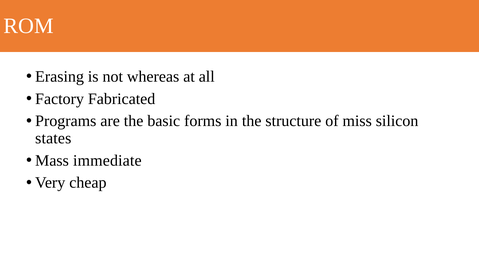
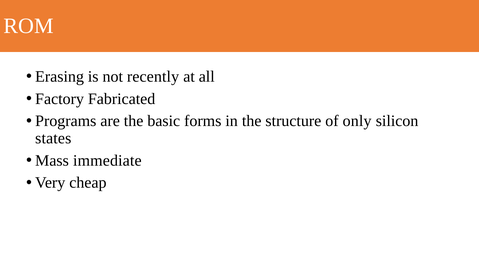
whereas: whereas -> recently (153, 77)
miss: miss -> only (357, 121)
